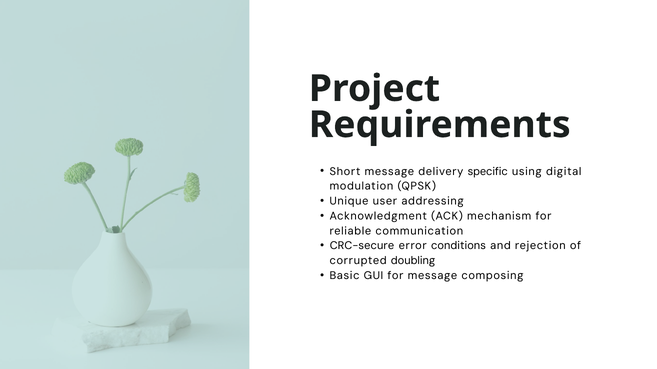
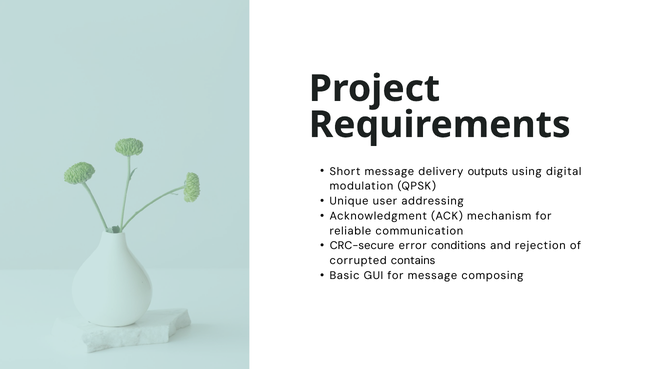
specific: specific -> outputs (488, 172)
doubling: doubling -> contains (413, 261)
